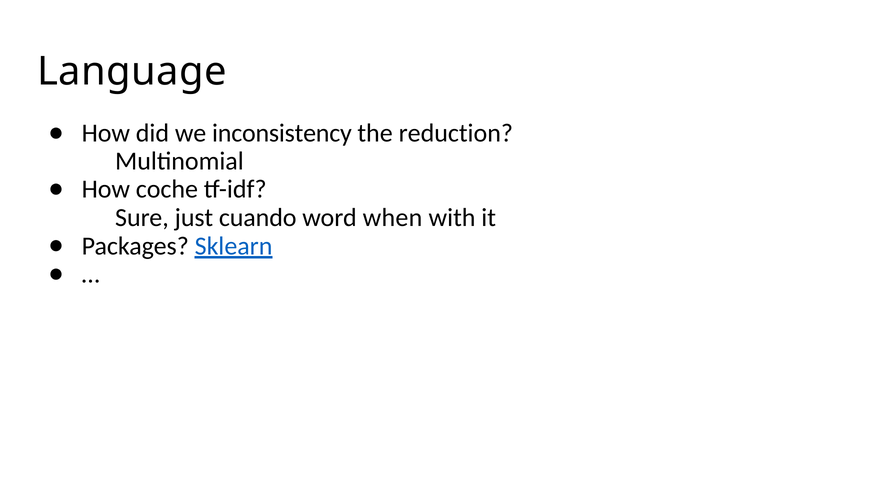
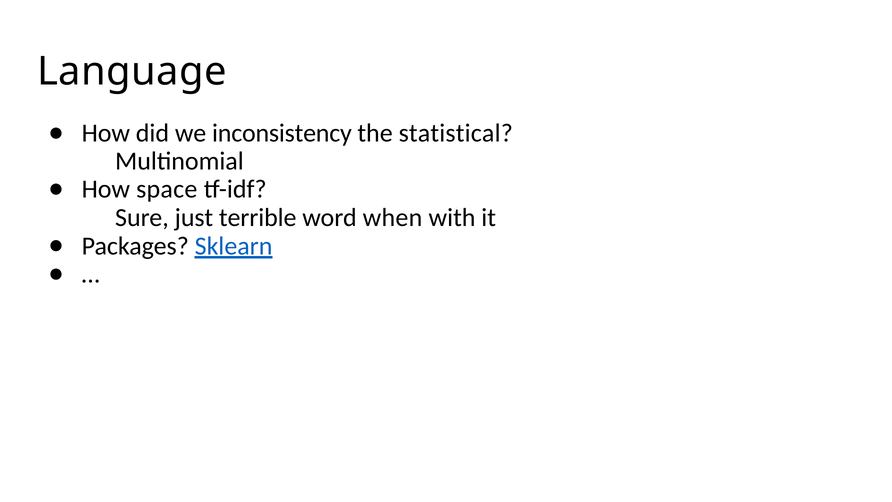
reduction: reduction -> statistical (456, 133)
coche: coche -> space (167, 189)
cuando: cuando -> terrible (258, 217)
